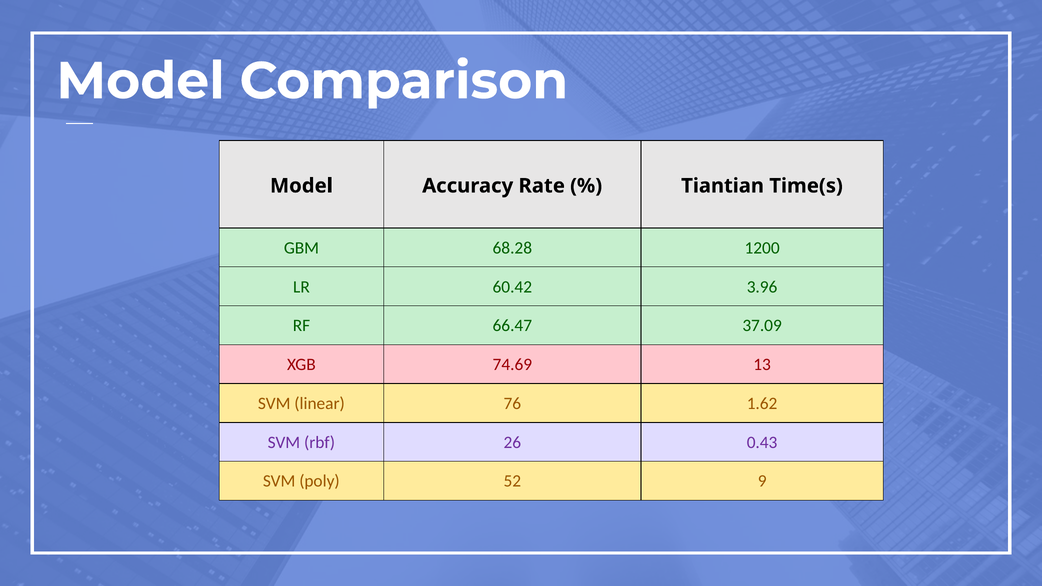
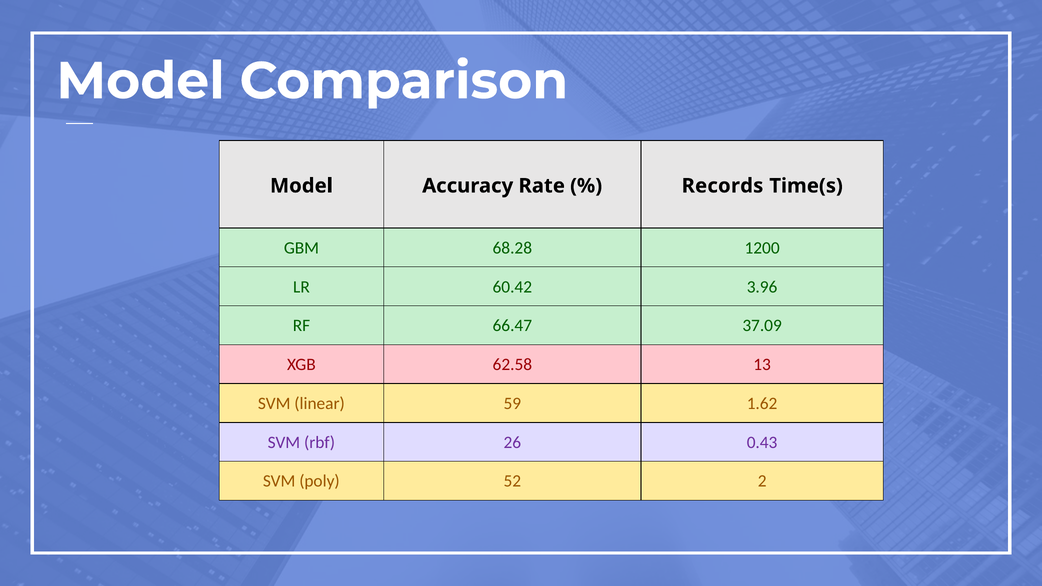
Tiantian: Tiantian -> Records (722, 186)
74.69: 74.69 -> 62.58 (512, 365)
76: 76 -> 59 (512, 404)
9: 9 -> 2 (762, 481)
